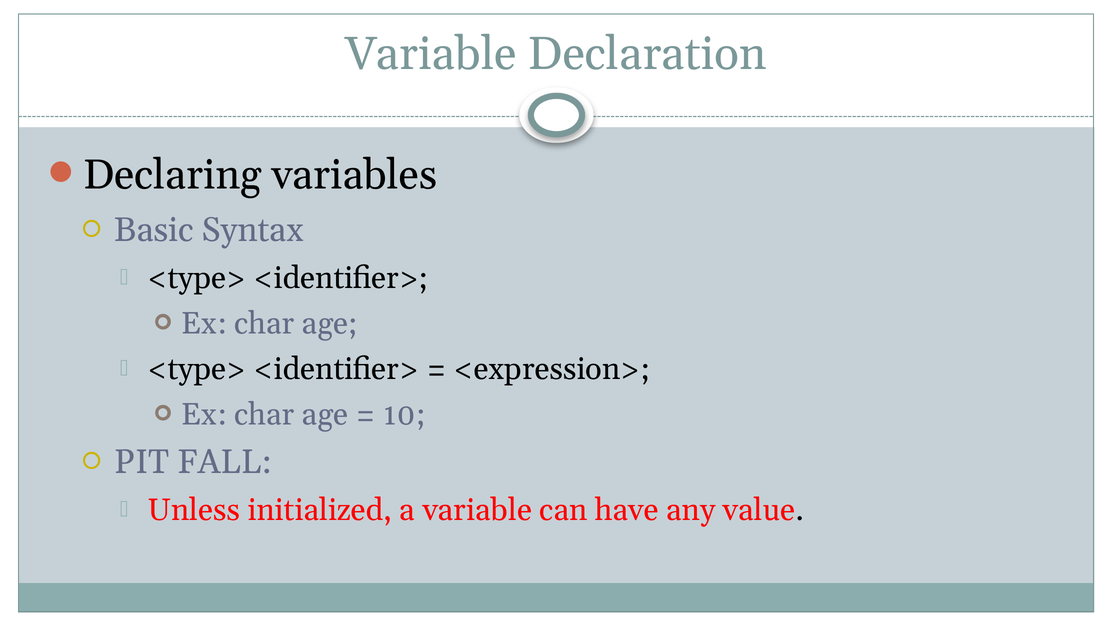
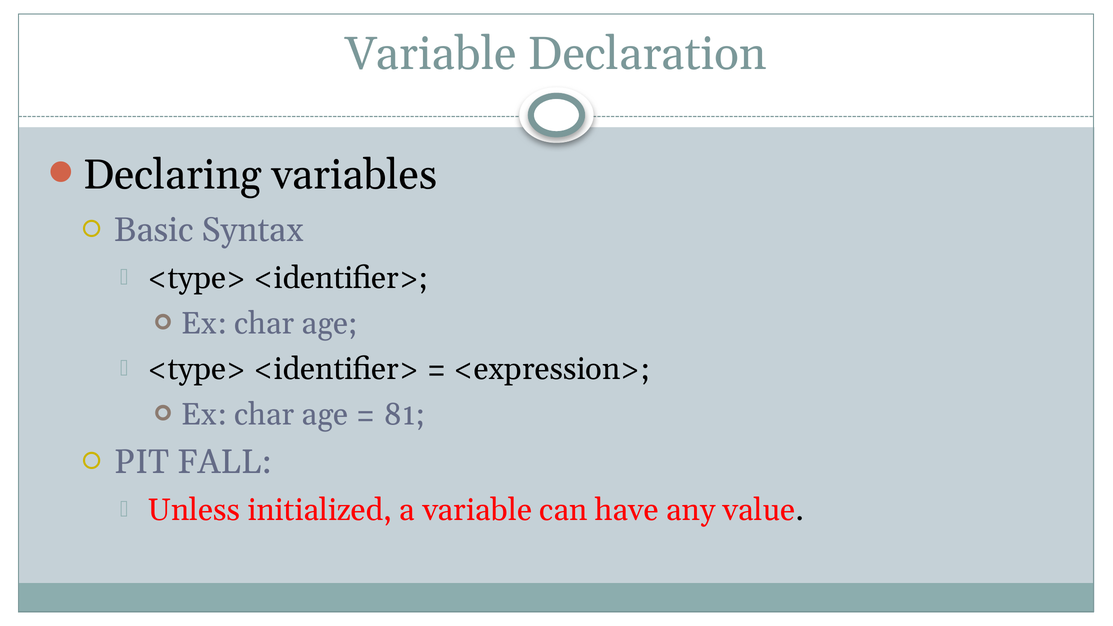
10: 10 -> 81 (405, 414)
